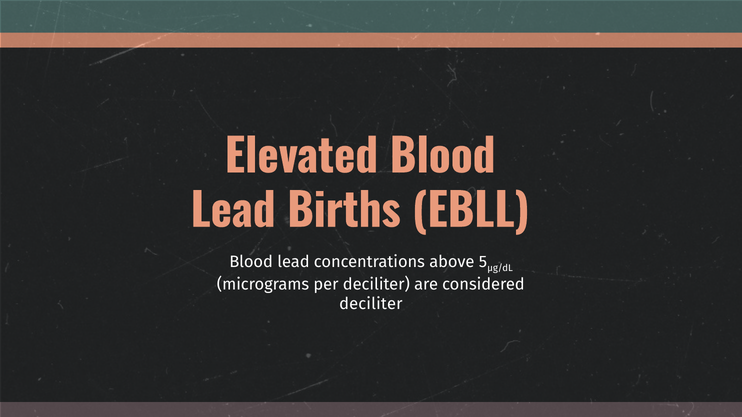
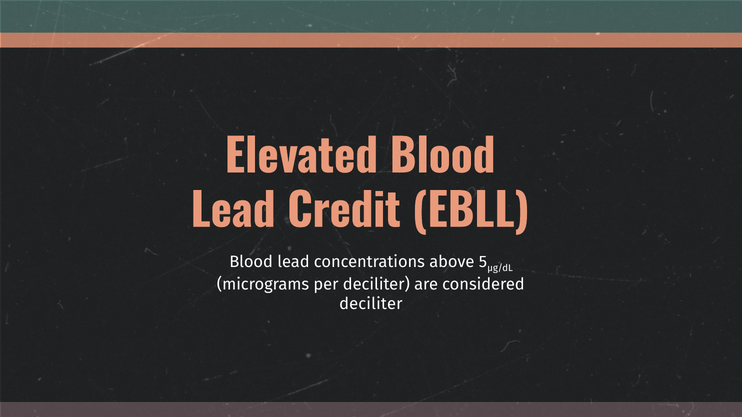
Births: Births -> Credit (344, 212)
